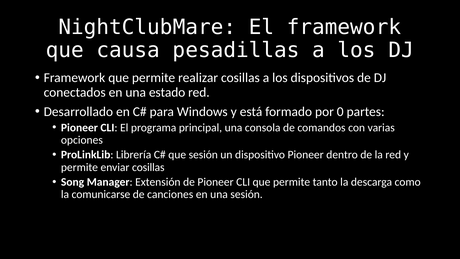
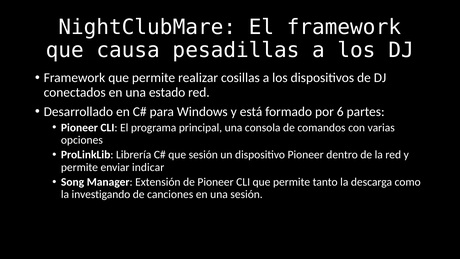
0: 0 -> 6 (340, 112)
enviar cosillas: cosillas -> indicar (148, 167)
comunicarse: comunicarse -> investigando (101, 194)
